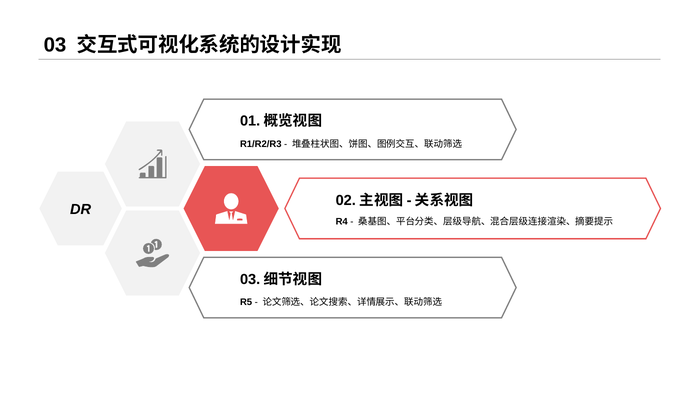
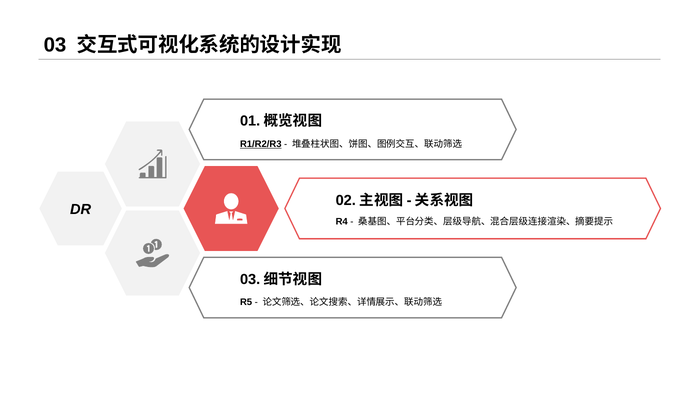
R1/R2/R3 underline: none -> present (261, 144)
